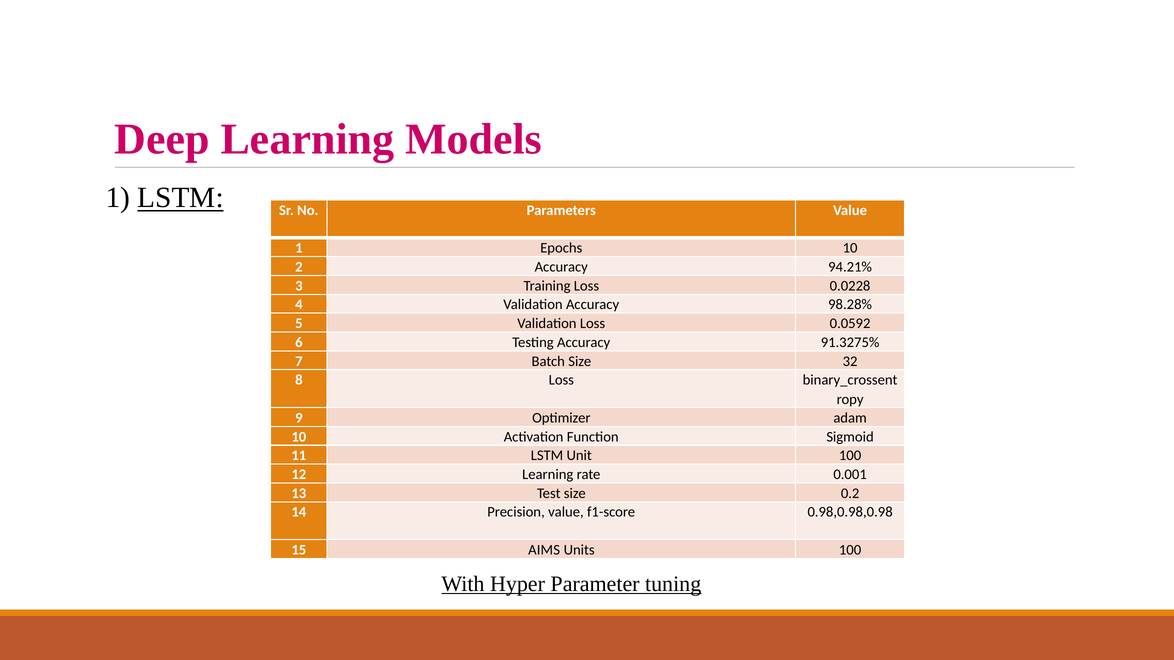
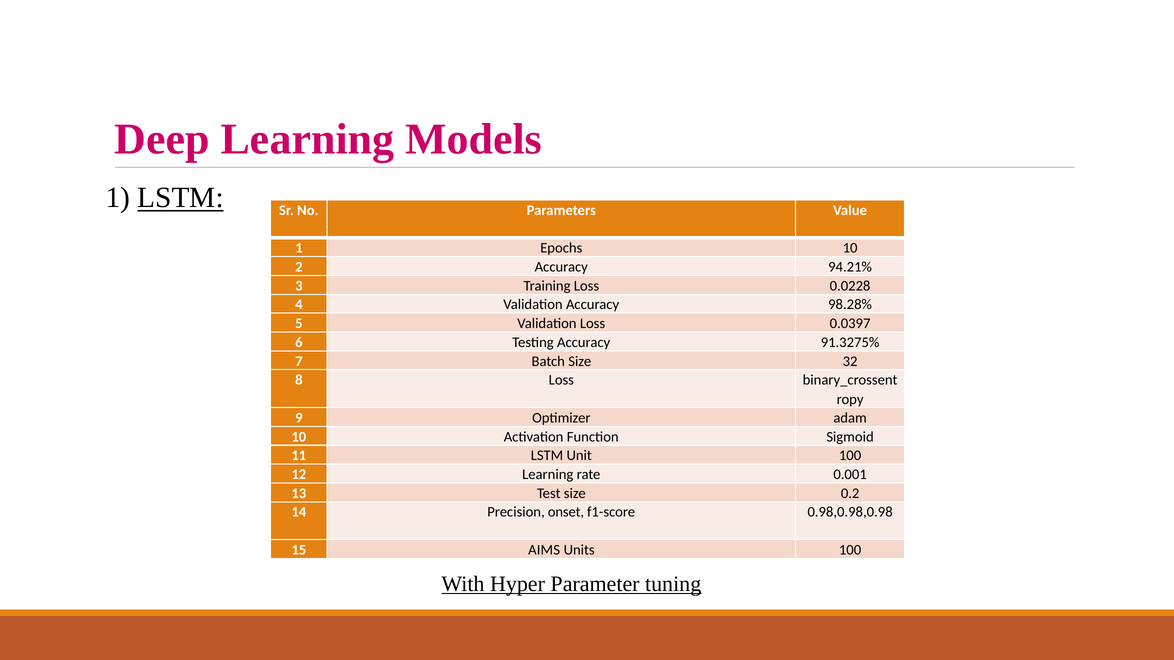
0.0592: 0.0592 -> 0.0397 (850, 324)
Precision value: value -> onset (566, 512)
